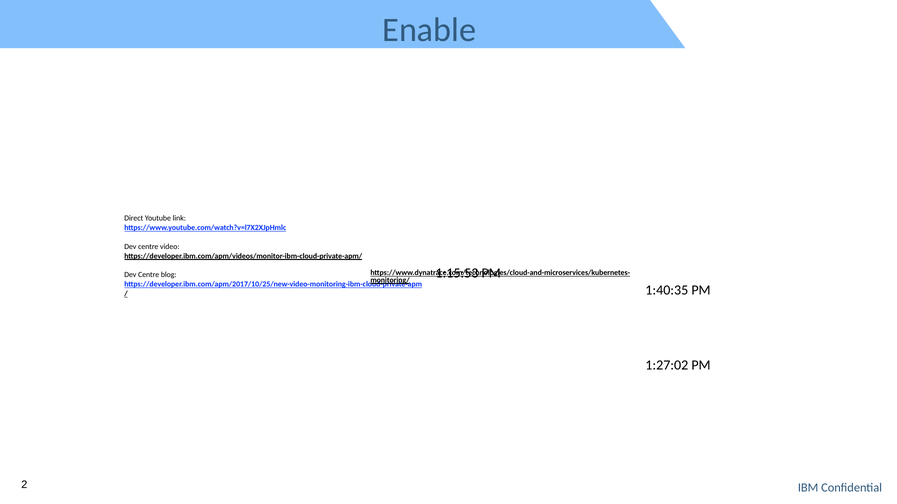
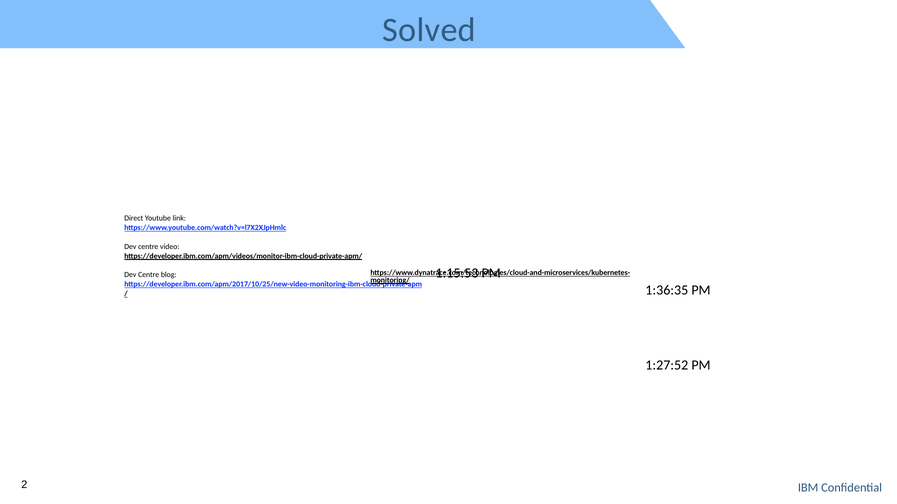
Enable: Enable -> Solved (429, 30)
1:40:35: 1:40:35 -> 1:36:35 (667, 290)
1:27:02: 1:27:02 -> 1:27:52 (667, 366)
